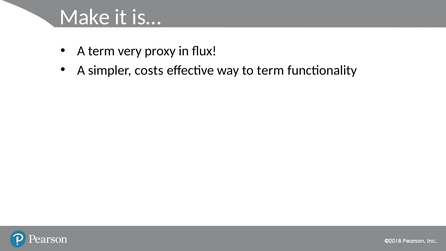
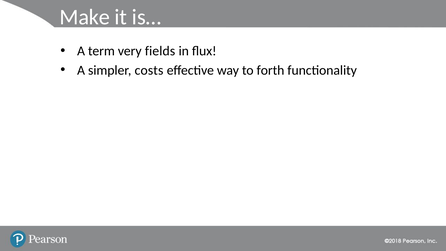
proxy: proxy -> fields (160, 51)
to term: term -> forth (271, 70)
